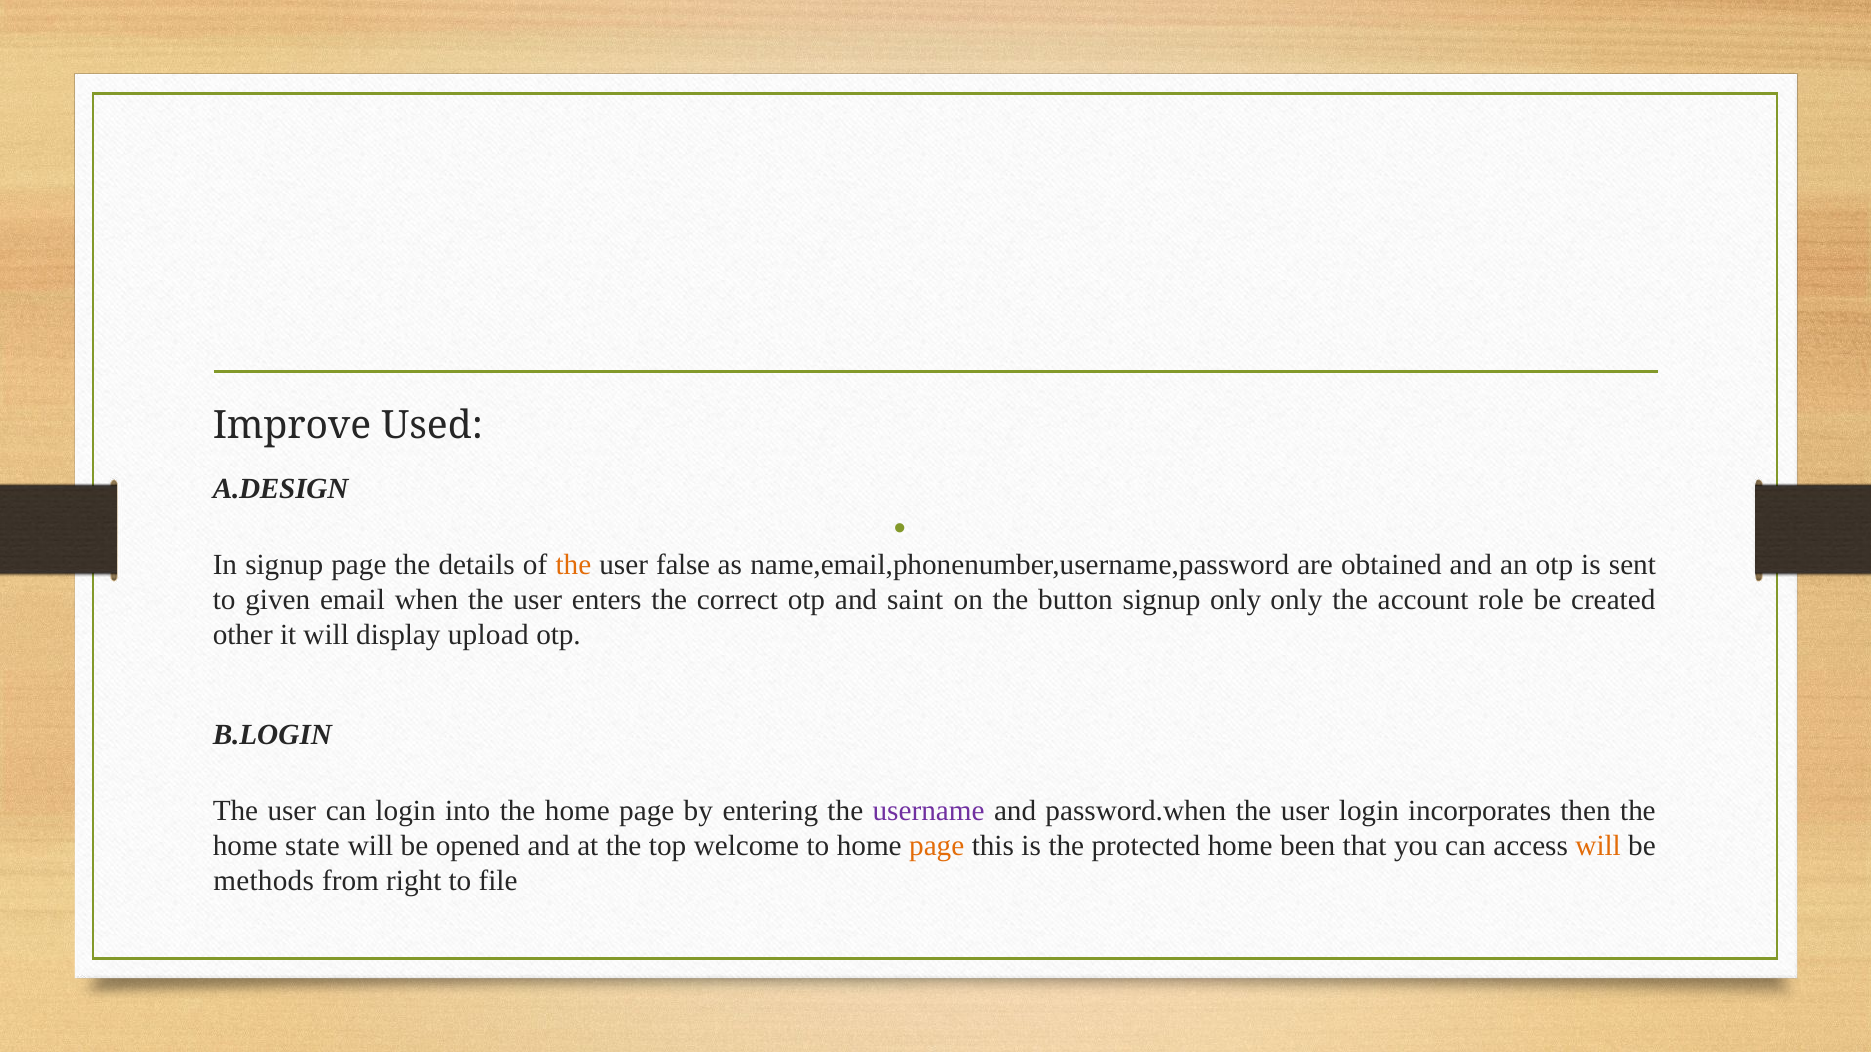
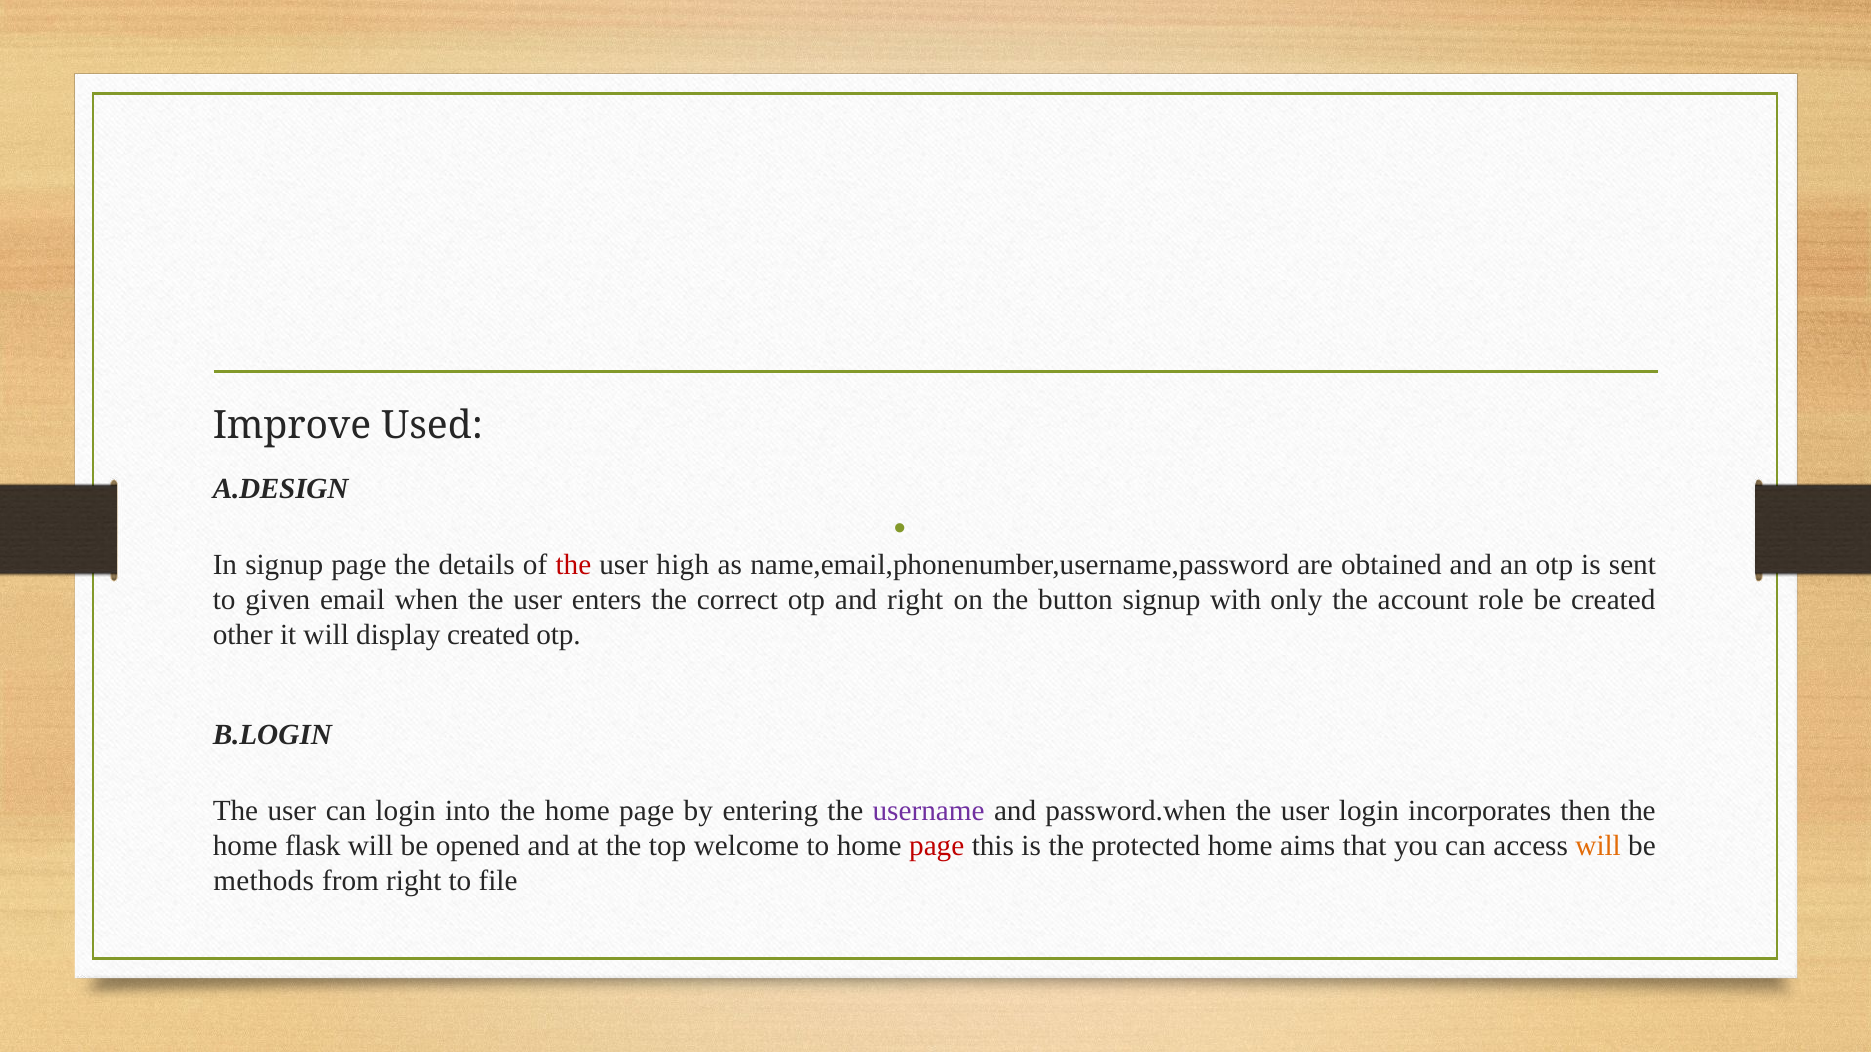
the colour: orange -> red (573, 565)
false: false -> high (683, 565)
and saint: saint -> right (915, 600)
signup only: only -> with (1236, 600)
display upload: upload -> created (488, 635)
state: state -> flask (313, 846)
page colour: orange -> red (937, 846)
been: been -> aims (1308, 846)
